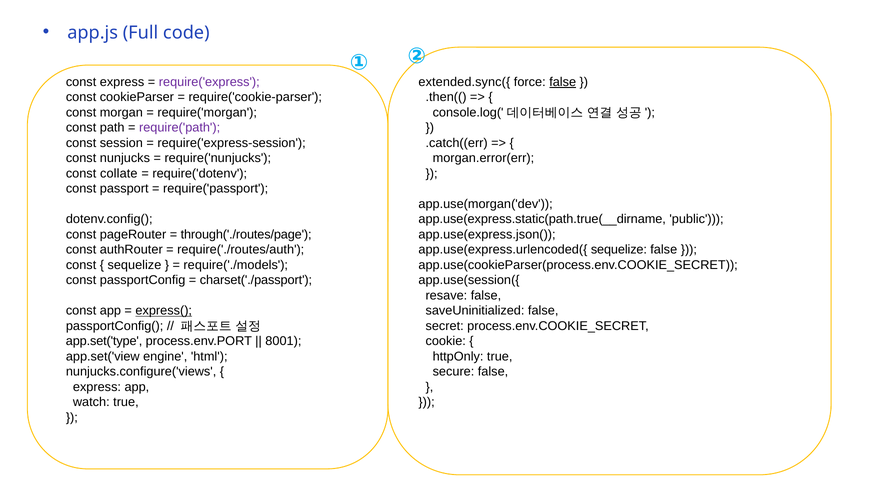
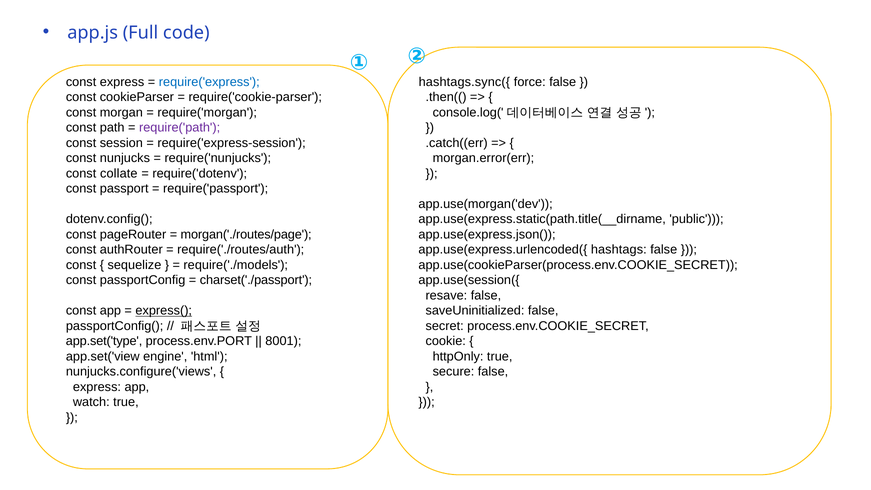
require('express colour: purple -> blue (209, 82)
extended.sync({: extended.sync({ -> hashtags.sync({ (464, 82)
false underline: present -> none (563, 82)
app.use(express.static(path.true(__dirname: app.use(express.static(path.true(__dirname -> app.use(express.static(path.title(__dirname (542, 219)
through('./routes/page: through('./routes/page -> morgan('./routes/page (246, 234)
app.use(express.urlencoded({ sequelize: sequelize -> hashtags (619, 250)
